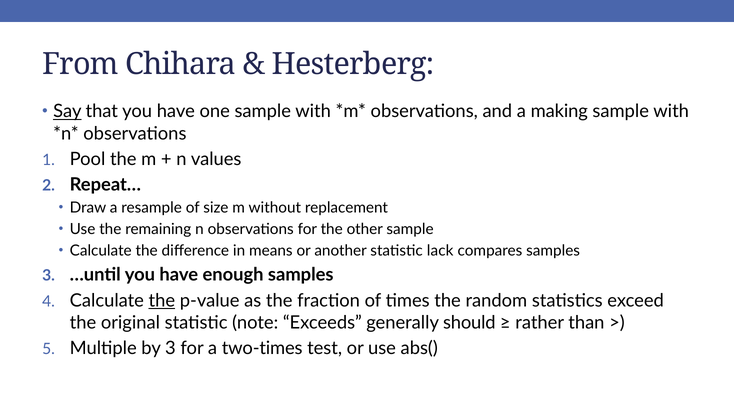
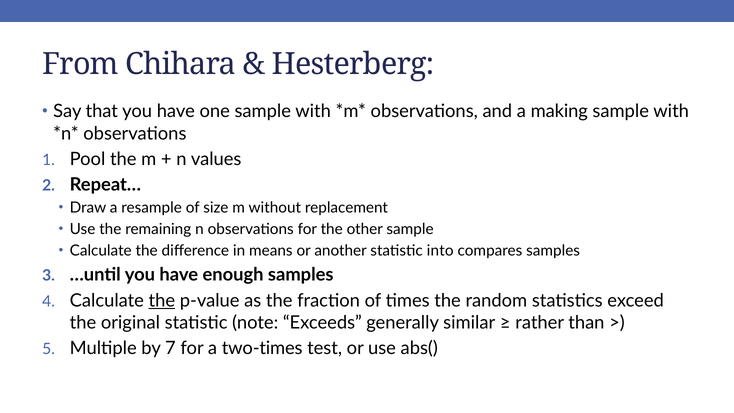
Say underline: present -> none (67, 111)
lack: lack -> into (440, 251)
should: should -> similar (469, 322)
by 3: 3 -> 7 (170, 348)
